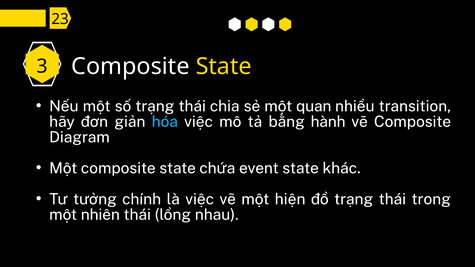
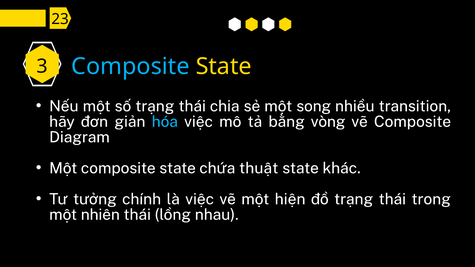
Composite colour: white -> light blue (130, 66)
quan: quan -> song (314, 106)
hành: hành -> vòng (328, 122)
event: event -> thuật (259, 168)
